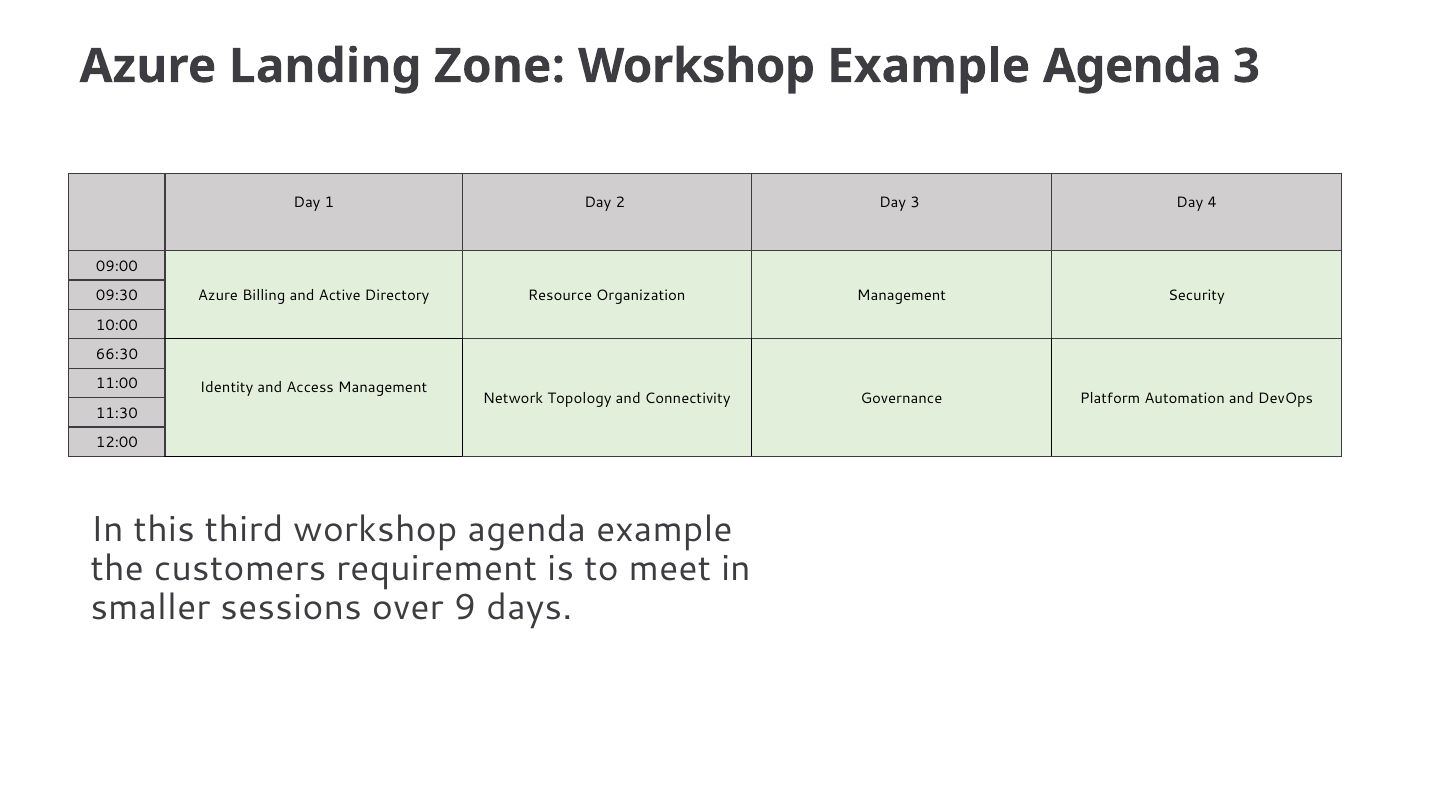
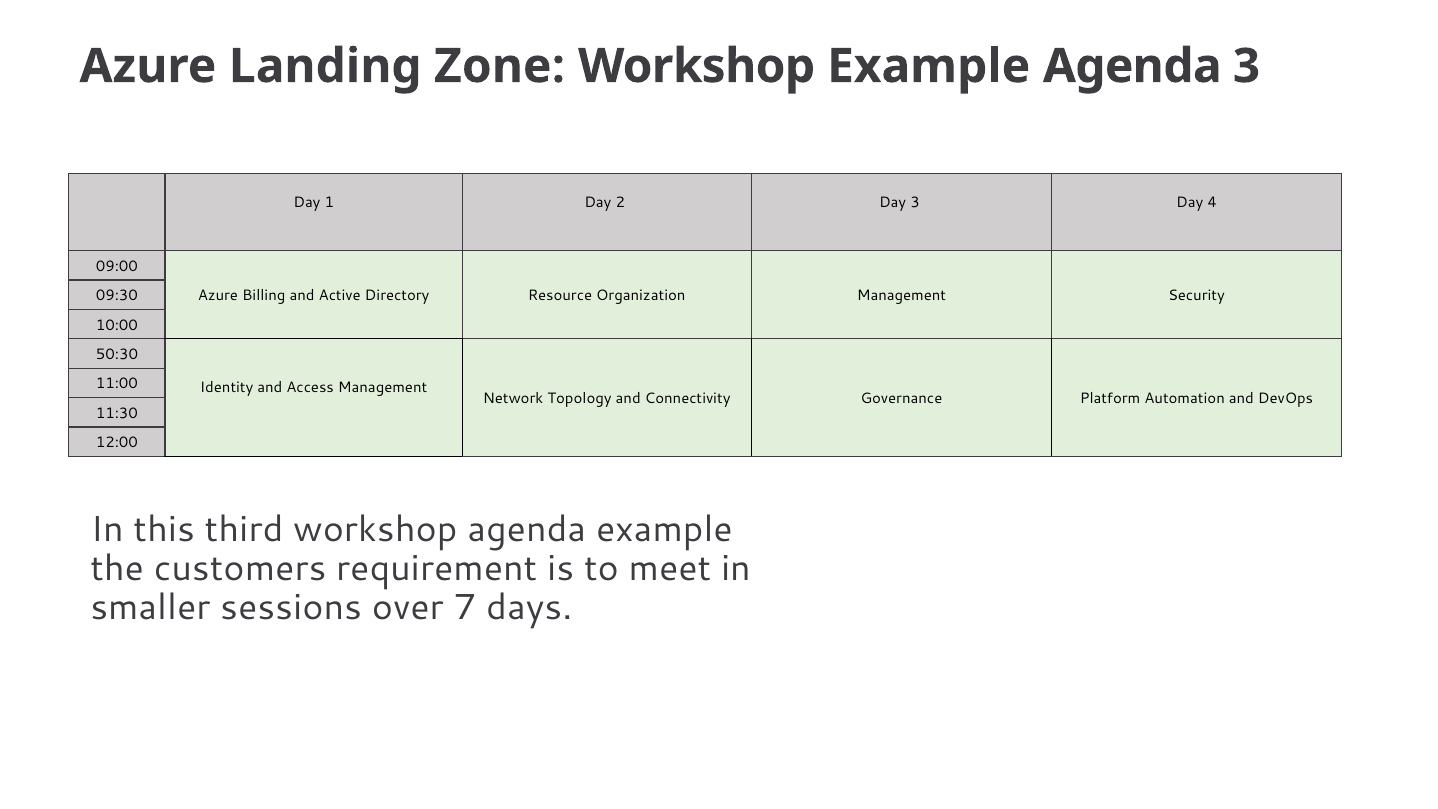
66:30: 66:30 -> 50:30 (117, 354)
9: 9 -> 7 (465, 607)
